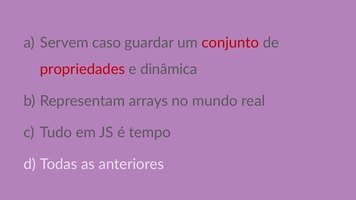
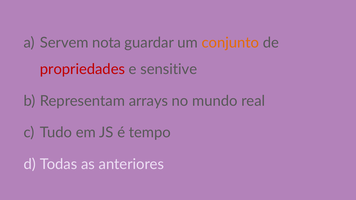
caso: caso -> nota (107, 43)
conjunto colour: red -> orange (230, 43)
dinâmica: dinâmica -> sensitive (169, 69)
